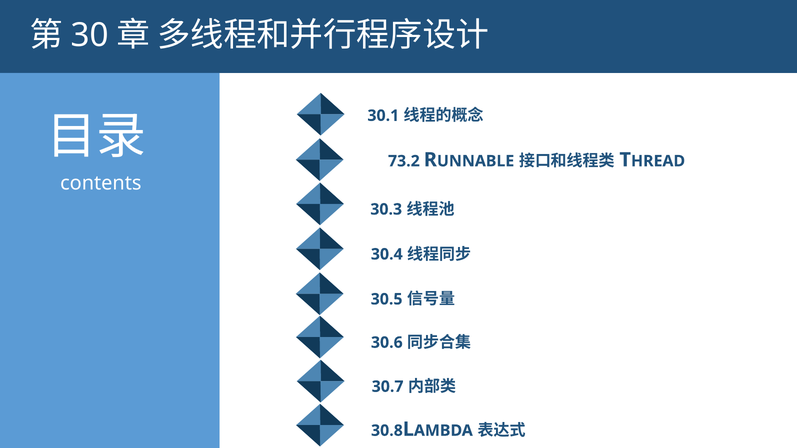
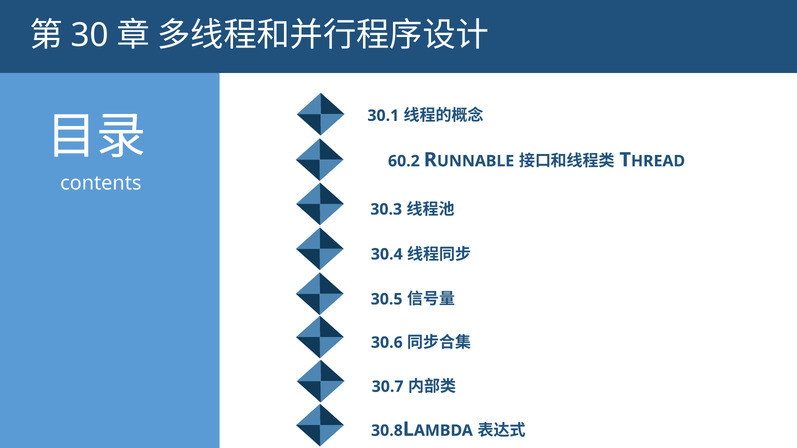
73.2: 73.2 -> 60.2 (404, 161)
